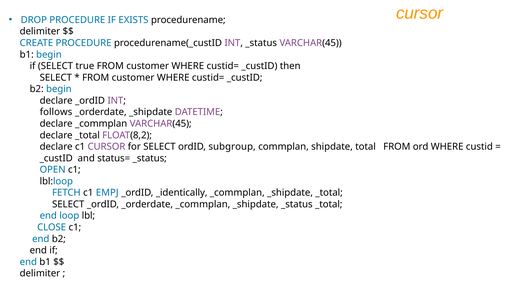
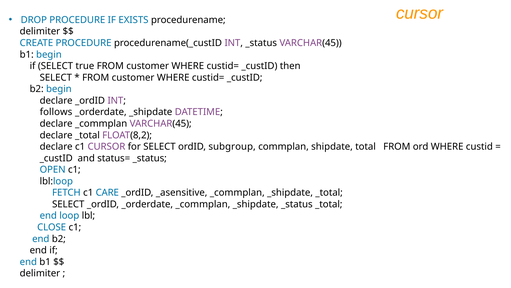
EMPJ: EMPJ -> CARE (107, 192)
_identically: _identically -> _asensitive (182, 192)
